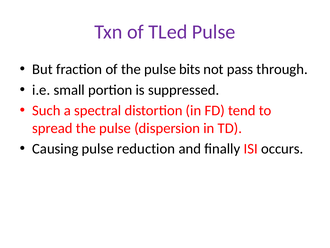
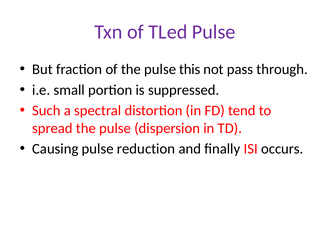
bits: bits -> this (190, 69)
